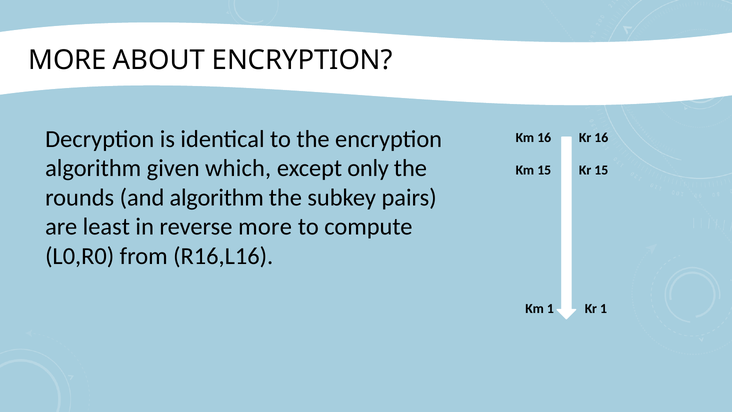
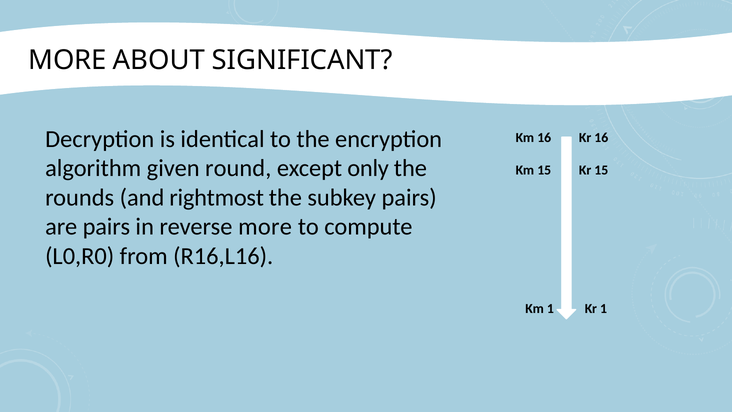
ABOUT ENCRYPTION: ENCRYPTION -> SIGNIFICANT (302, 60)
which: which -> round (238, 168)
and algorithm: algorithm -> rightmost (217, 197)
are least: least -> pairs (106, 227)
